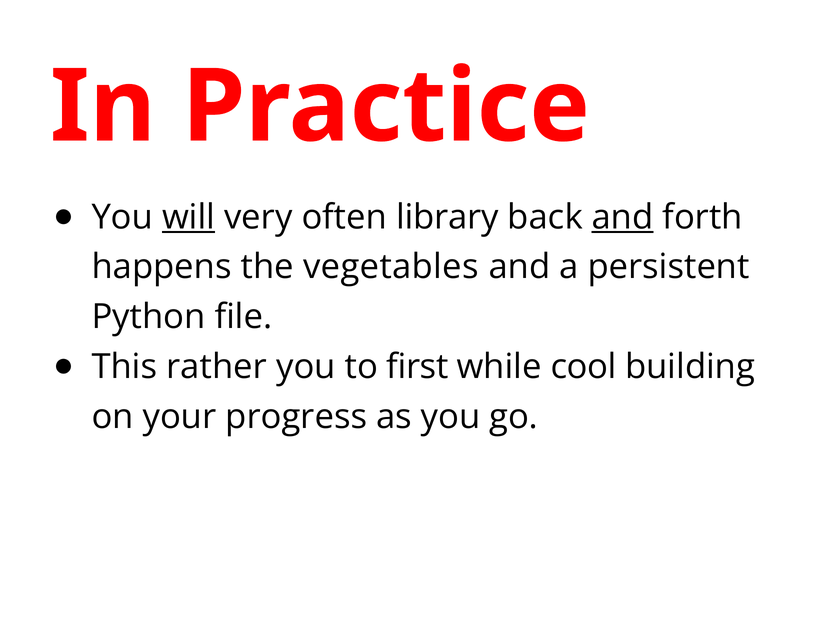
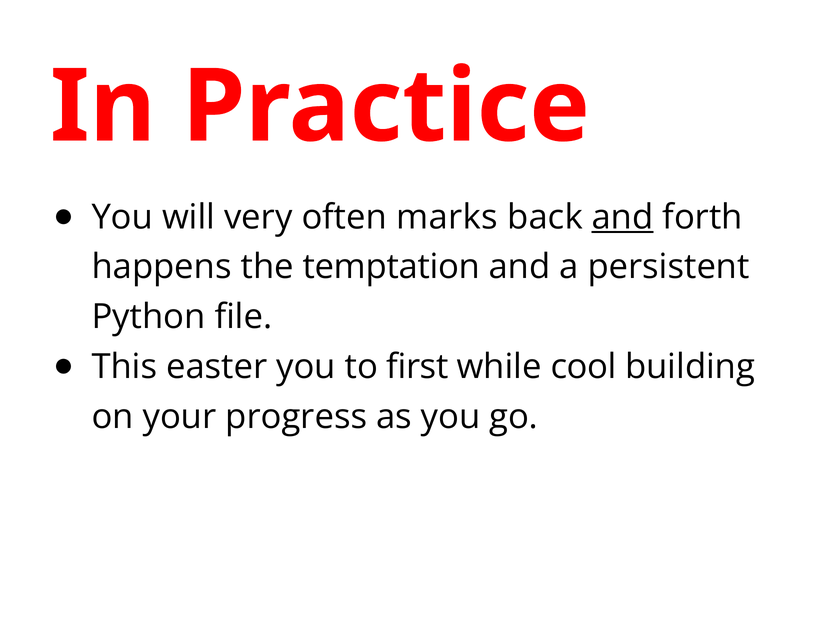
will underline: present -> none (189, 217)
library: library -> marks (447, 217)
vegetables: vegetables -> temptation (391, 267)
rather: rather -> easter (217, 367)
